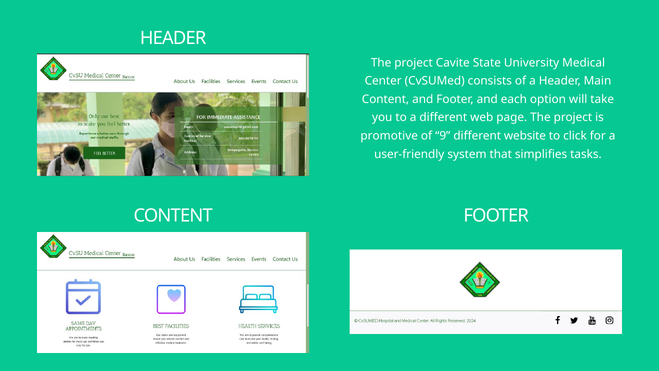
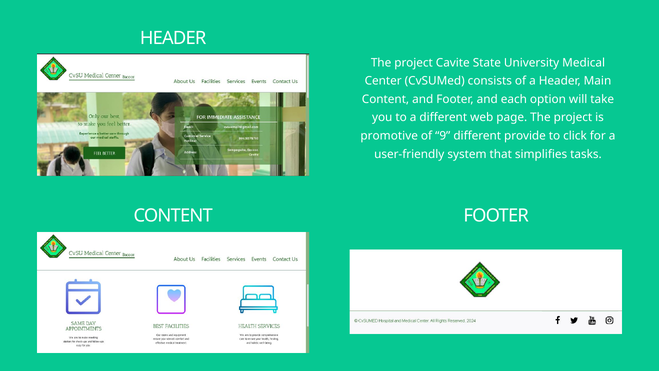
website: website -> provide (525, 136)
